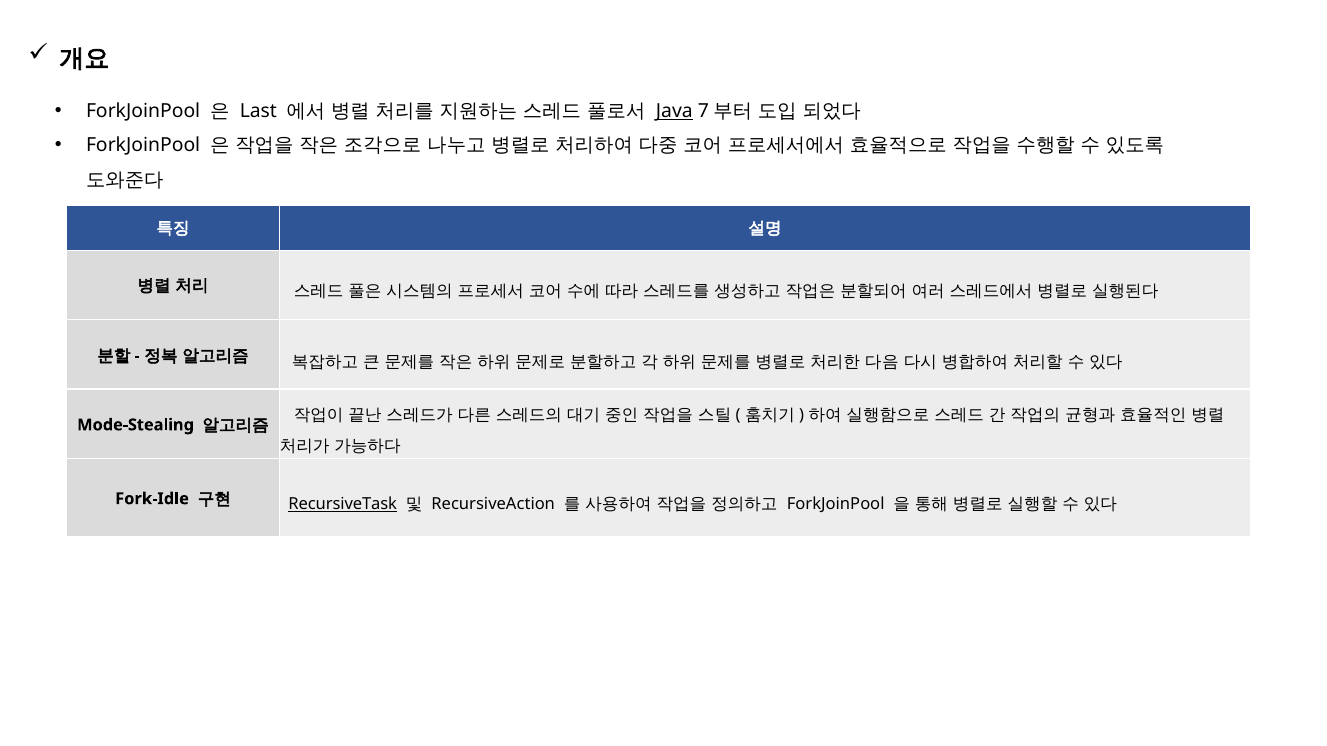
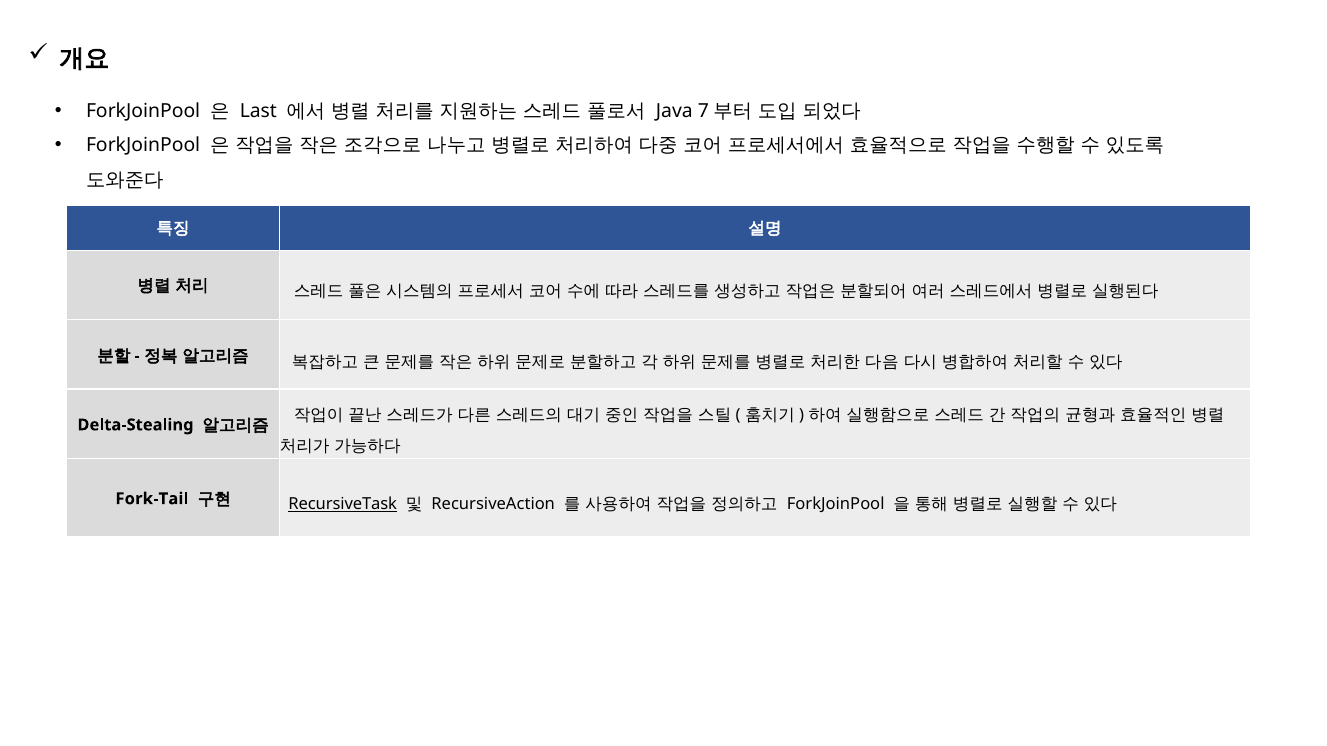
Java underline: present -> none (674, 111)
Mode-Stealing: Mode-Stealing -> Delta-Stealing (135, 425)
Fork-Idle: Fork-Idle -> Fork-Tail (152, 499)
